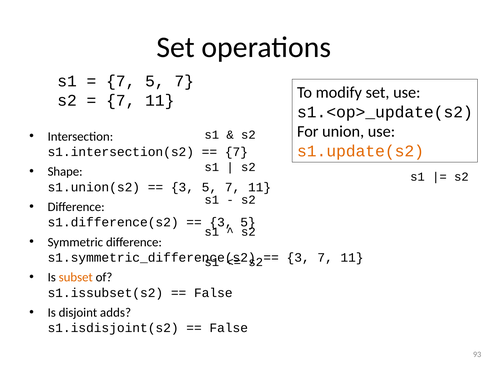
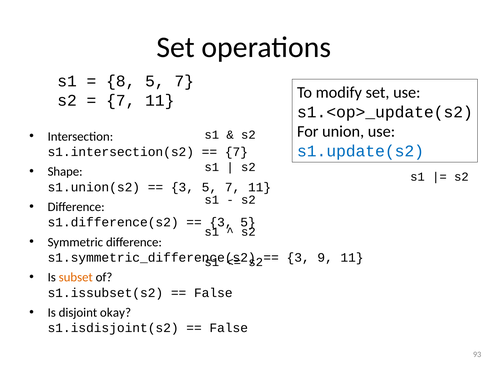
7: 7 -> 8 (121, 81)
s1.update(s2 colour: orange -> blue (361, 151)
3 7: 7 -> 9 (325, 258)
adds: adds -> okay (116, 313)
